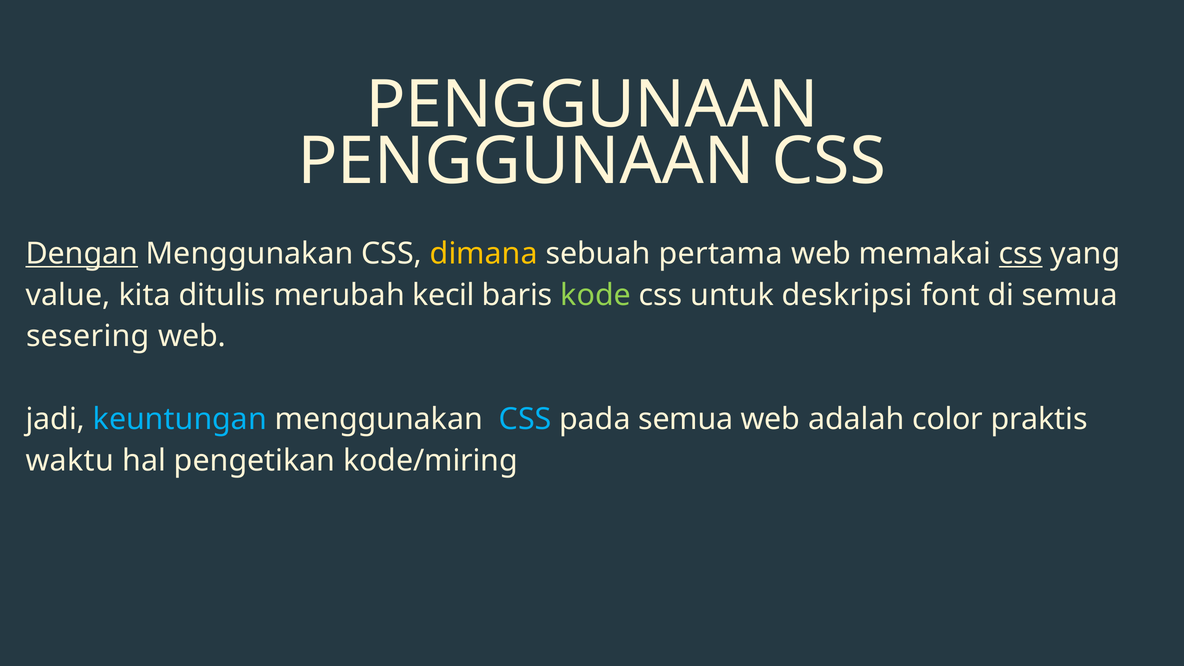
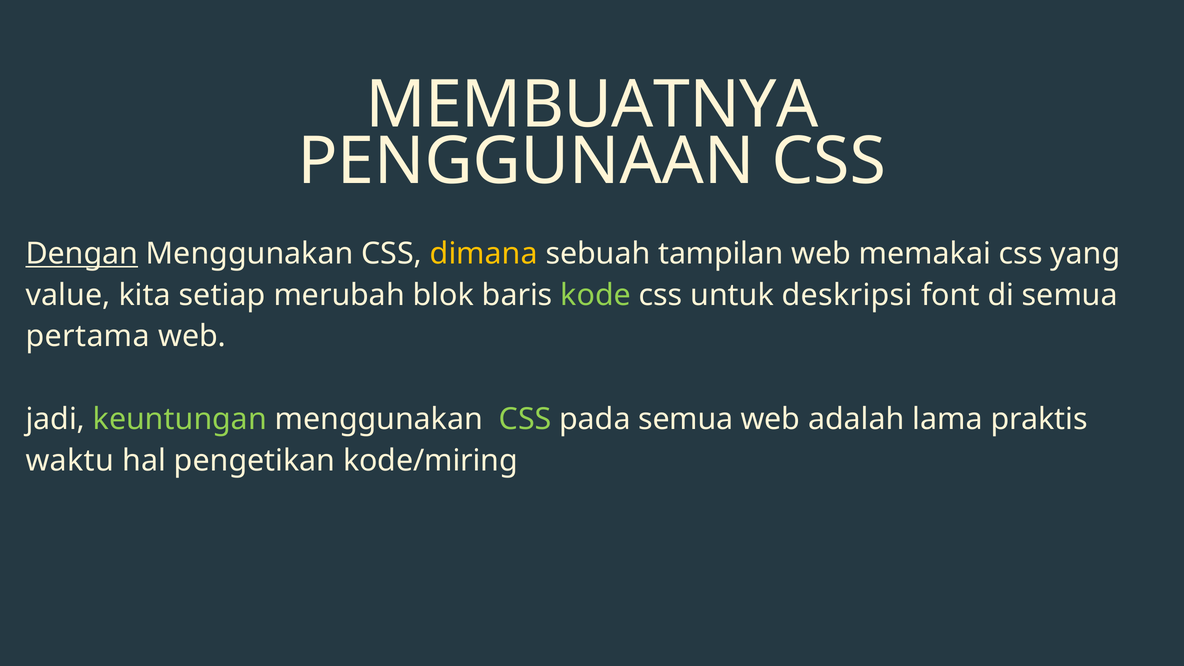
PENGGUNAAN: PENGGUNAAN -> MEMBUATNYA (592, 105)
pertama: pertama -> tampilan (721, 254)
css underline: present -> none (1021, 254)
ditulis: ditulis -> setiap (222, 295)
kecil: kecil -> blok (443, 295)
sesering: sesering -> pertama (88, 336)
keuntungan colour: light blue -> light green (180, 419)
CSS colour: light blue -> light green (525, 419)
color: color -> lama (948, 419)
